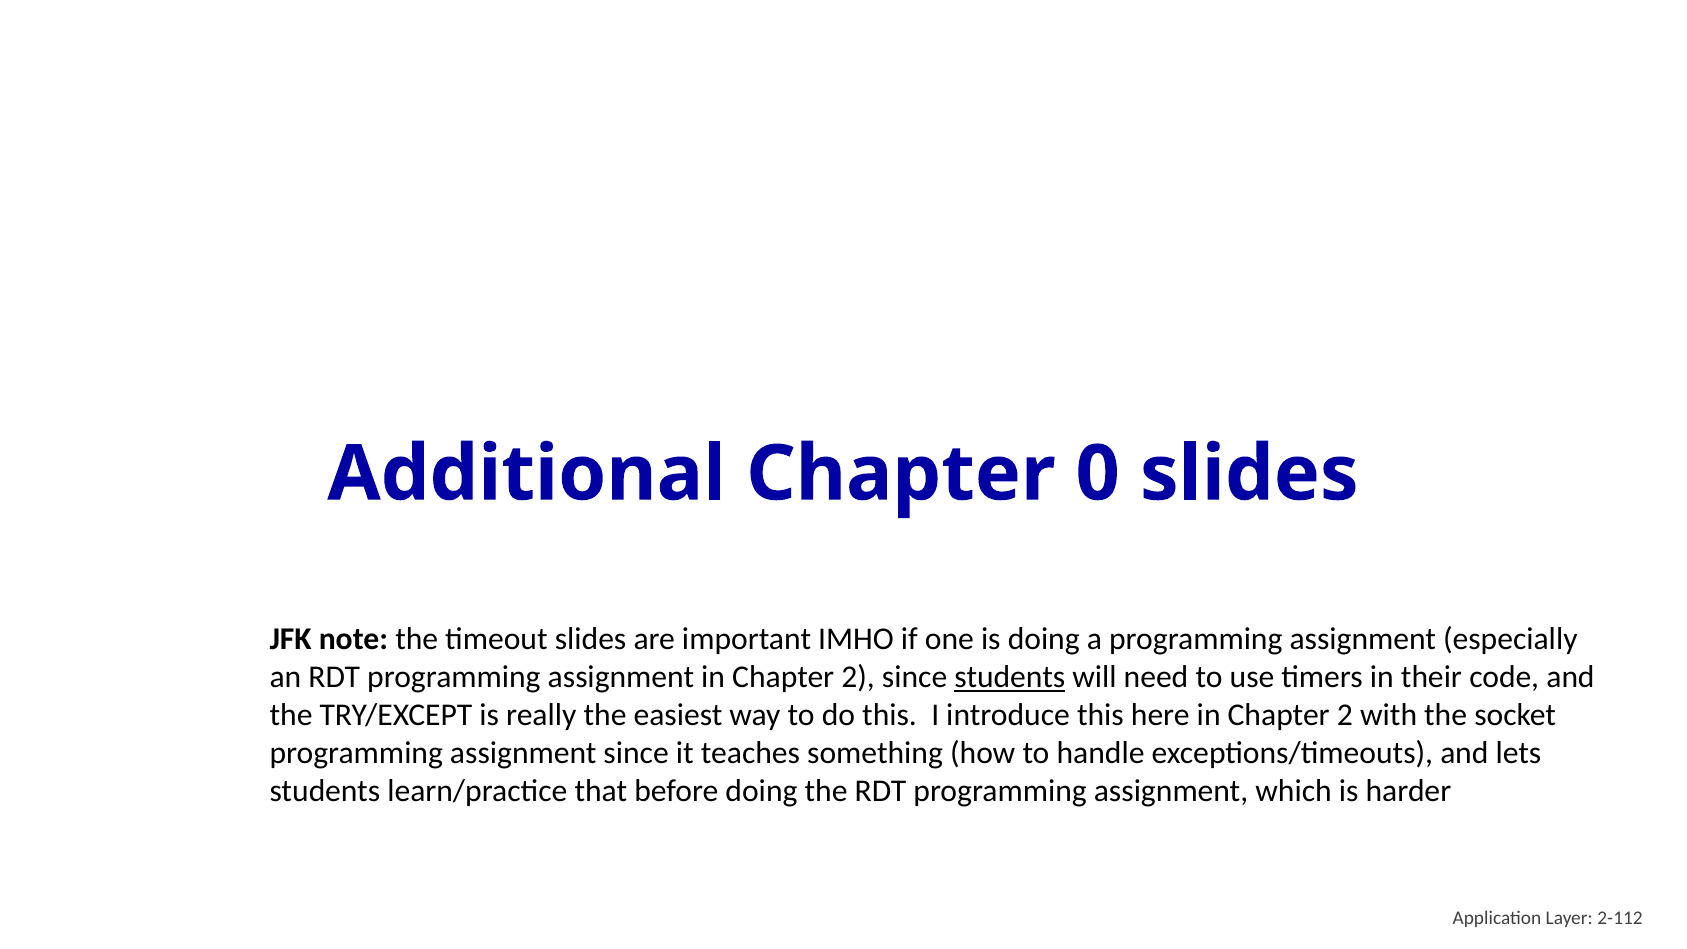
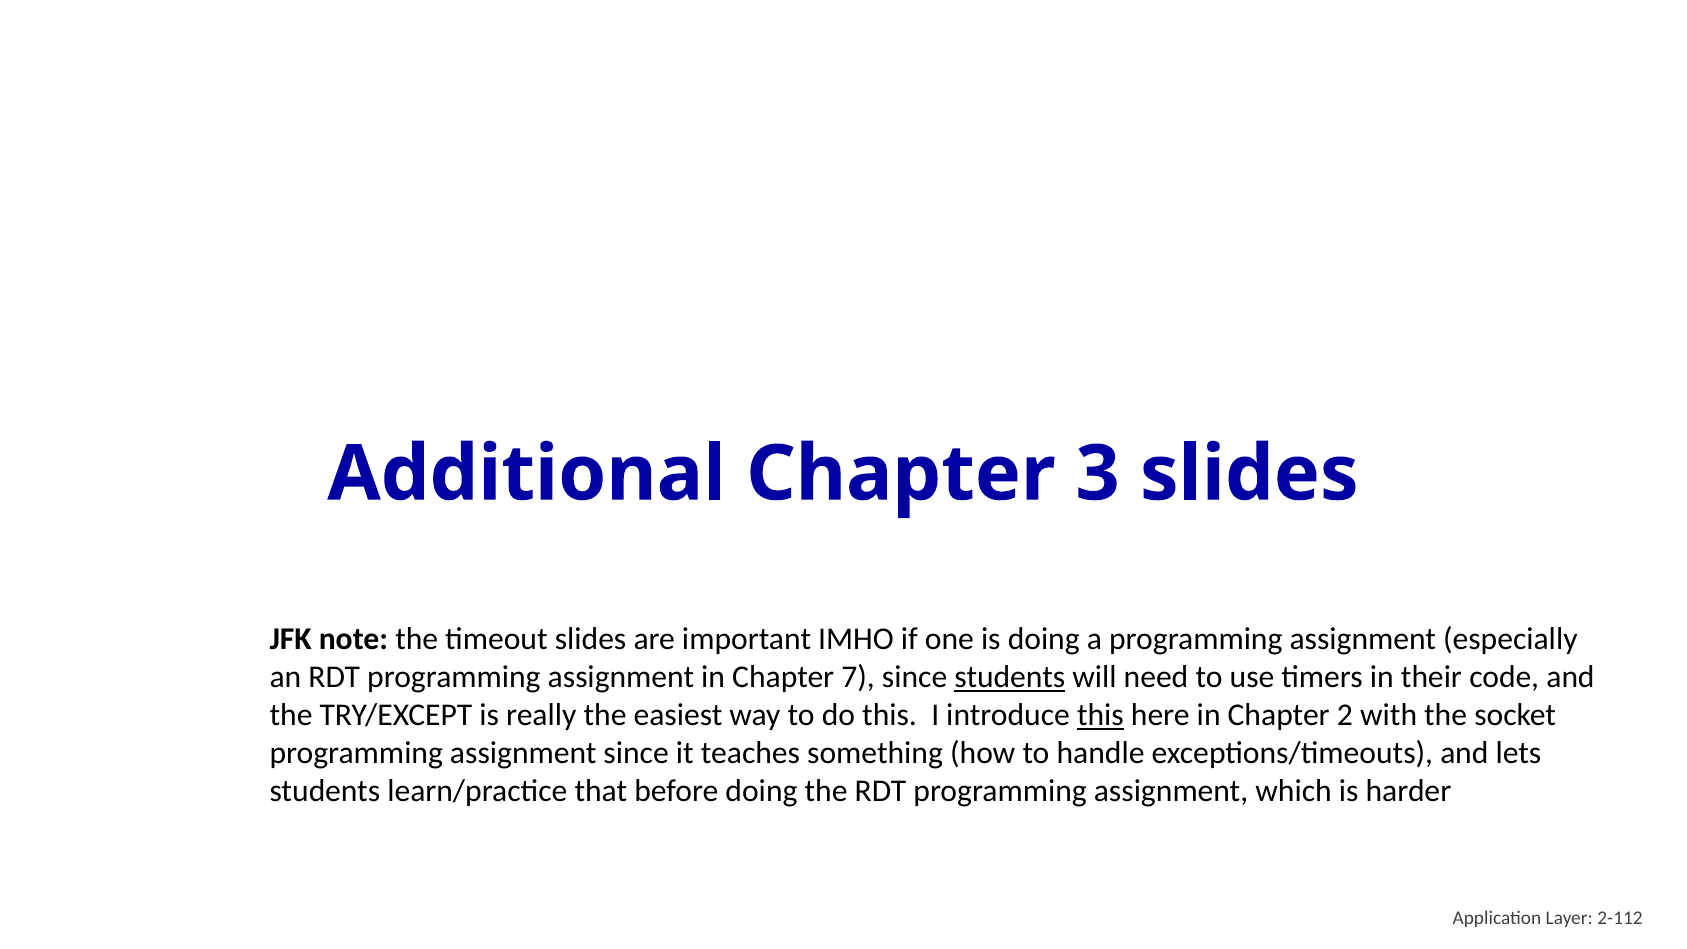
0: 0 -> 3 (1098, 474)
assignment in Chapter 2: 2 -> 7 (858, 677)
this underline: none -> present (1100, 715)
